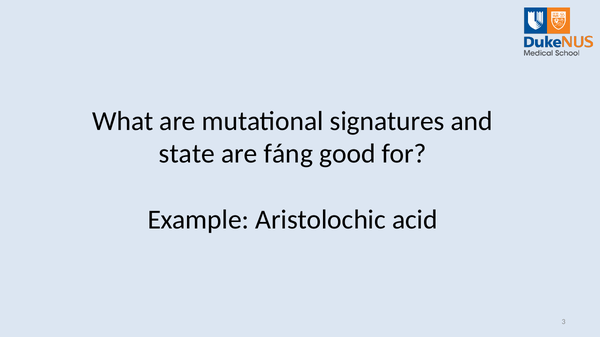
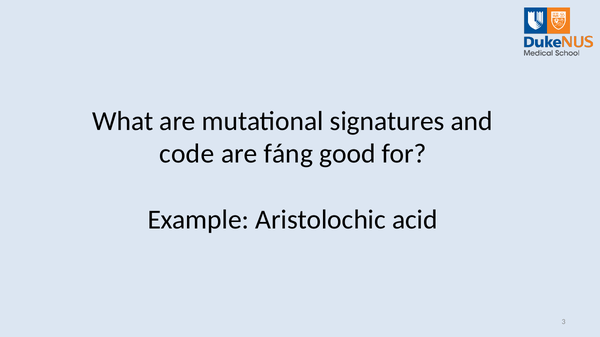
state: state -> code (187, 154)
